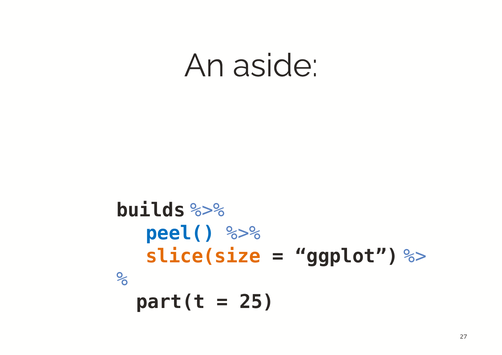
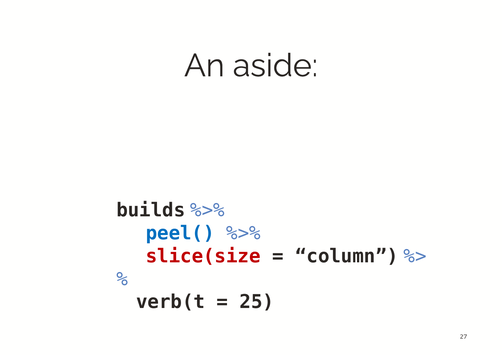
slice(size colour: orange -> red (203, 256)
ggplot: ggplot -> column (347, 256)
part(t: part(t -> verb(t (171, 302)
